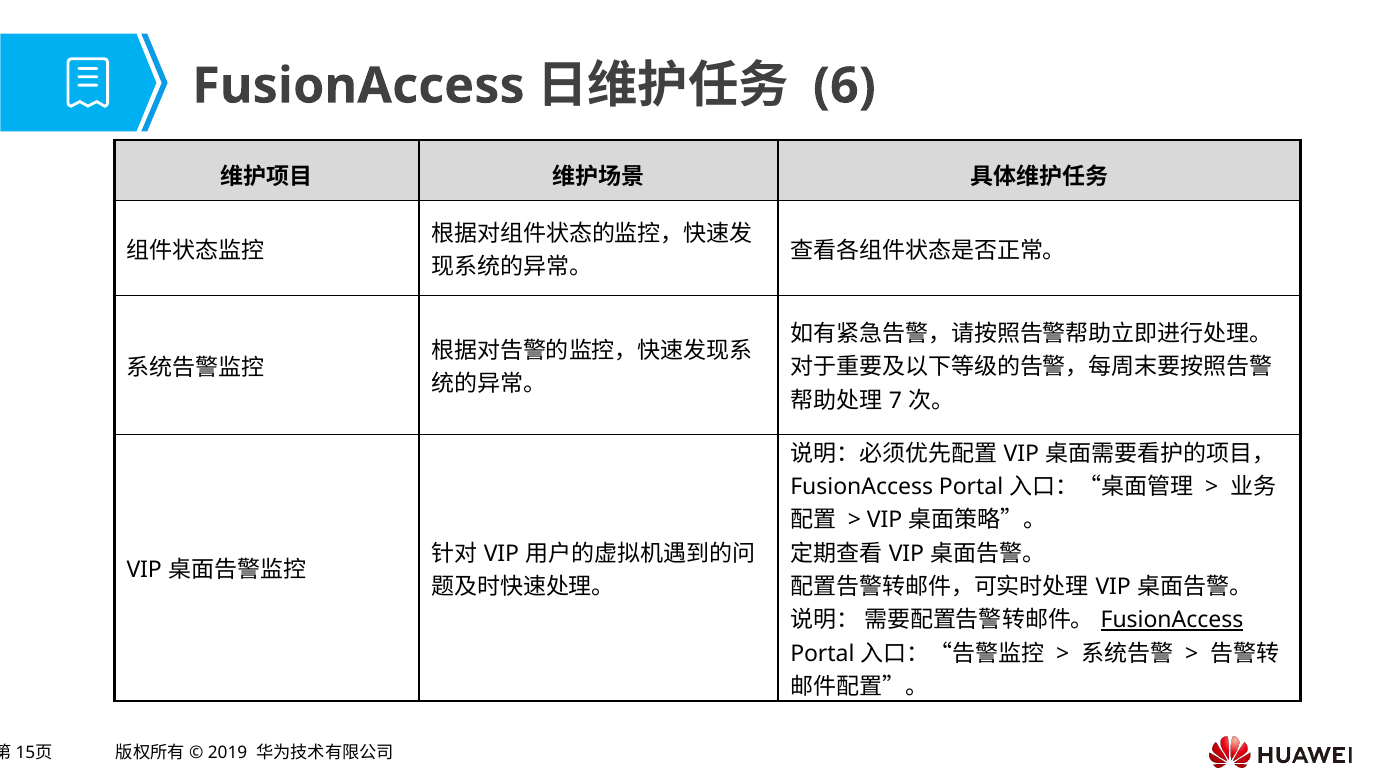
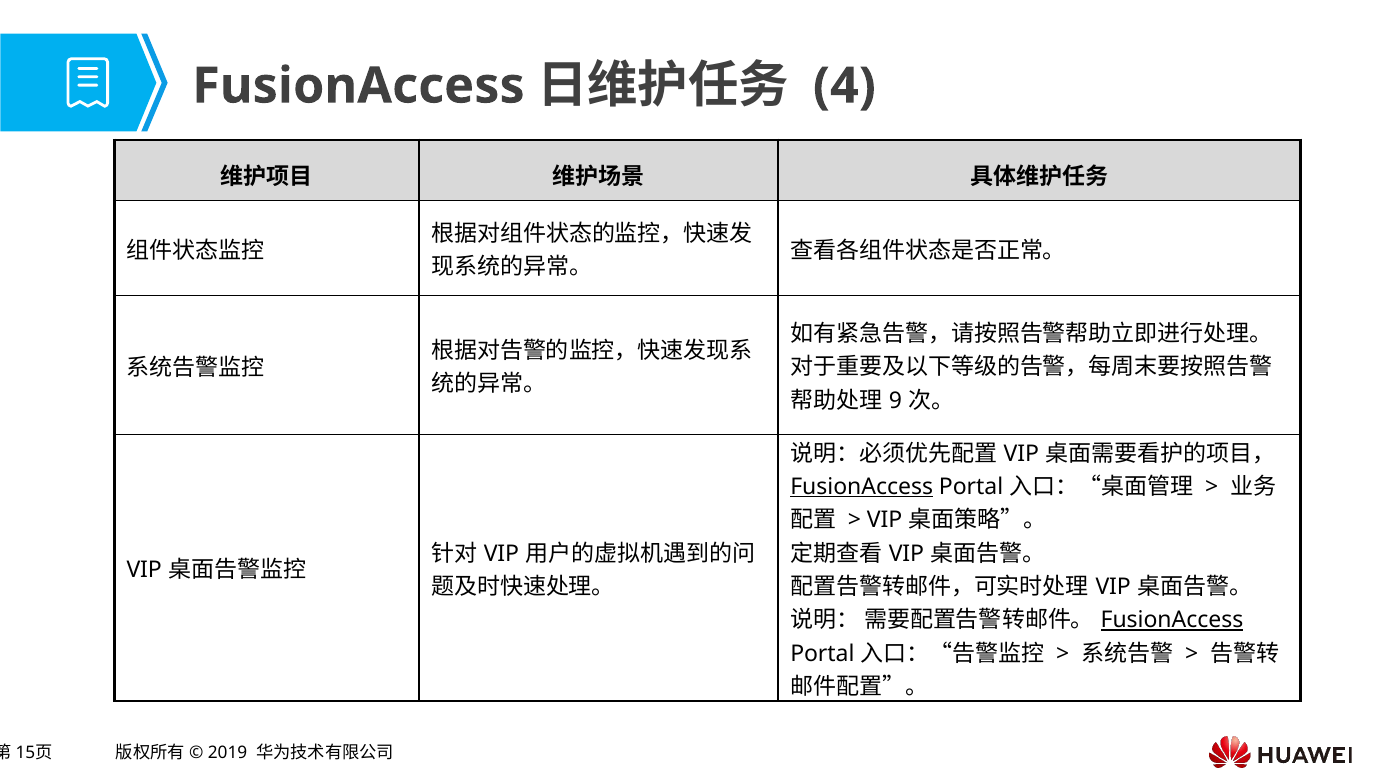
6: 6 -> 4 (844, 86)
7: 7 -> 9 (895, 401)
FusionAccess underline: none -> present (862, 487)
